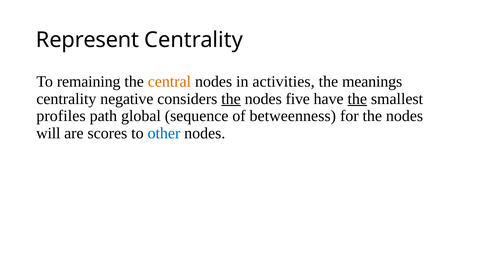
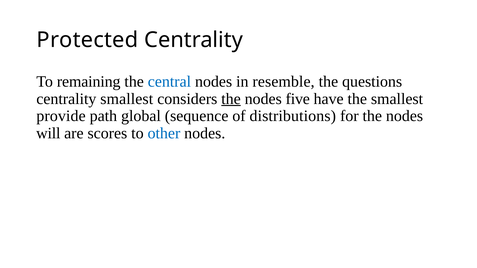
Represent: Represent -> Protected (87, 40)
central colour: orange -> blue (169, 82)
activities: activities -> resemble (284, 82)
meanings: meanings -> questions (372, 82)
centrality negative: negative -> smallest (127, 99)
the underline: present -> none (357, 99)
profiles: profiles -> provide (61, 116)
betweenness: betweenness -> distributions (293, 116)
